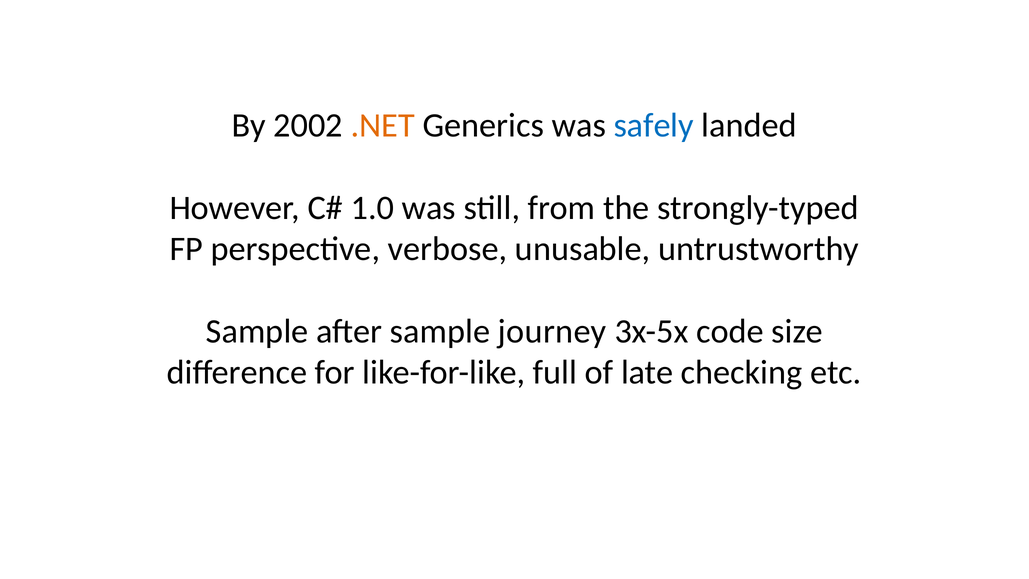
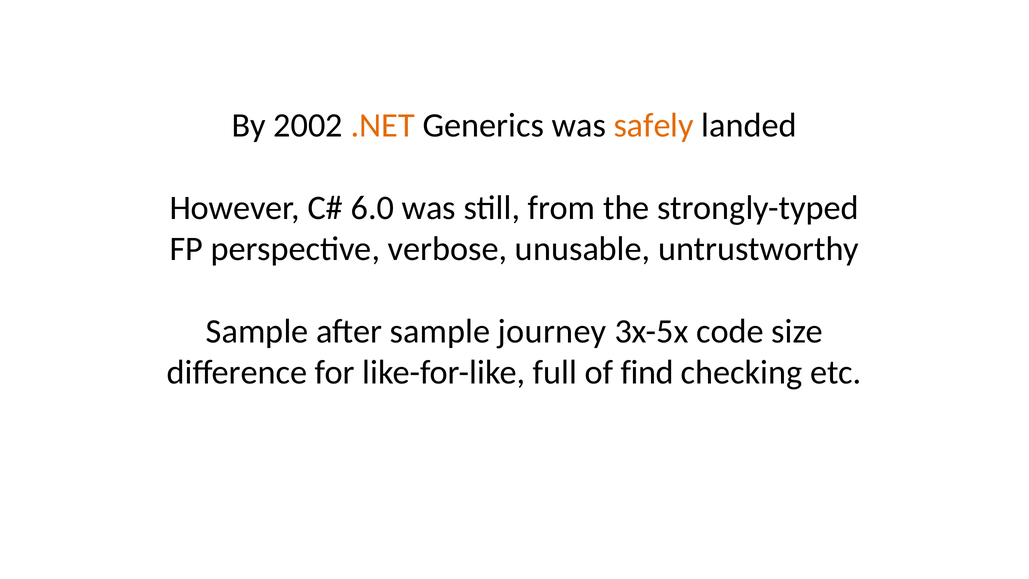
safely colour: blue -> orange (654, 125)
1.0: 1.0 -> 6.0 (372, 208)
late: late -> find (647, 372)
